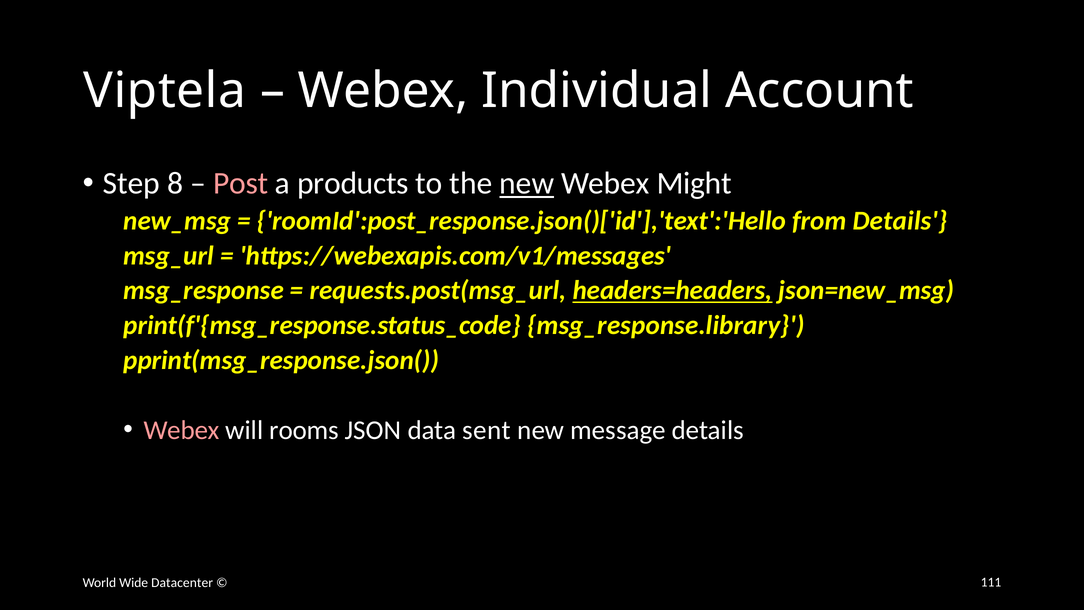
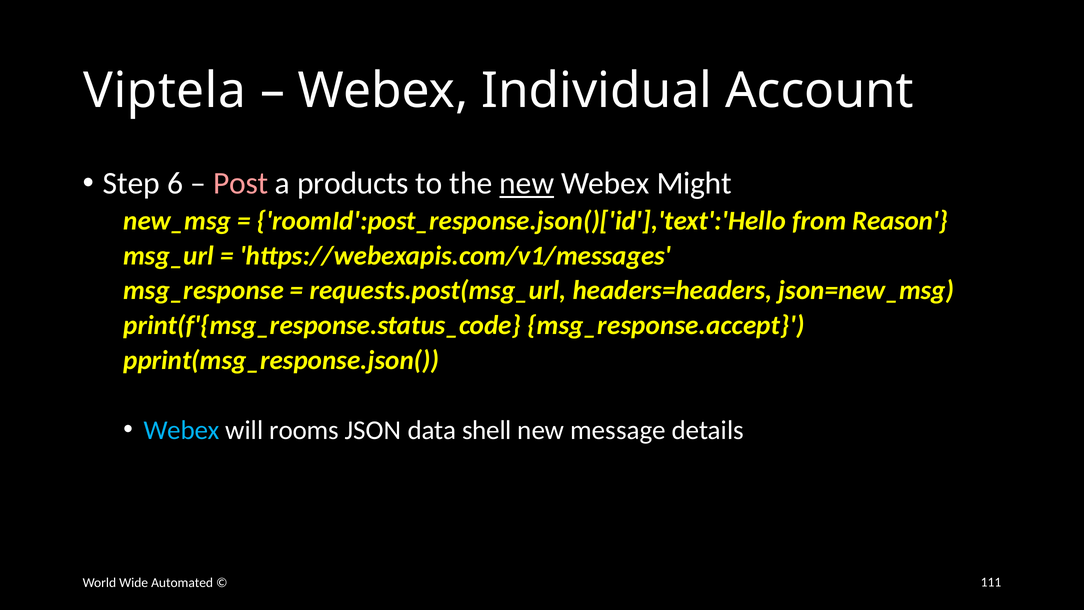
8: 8 -> 6 (175, 183)
from Details: Details -> Reason (900, 221)
headers=headers underline: present -> none (672, 290)
msg_response.library: msg_response.library -> msg_response.accept (666, 325)
Webex colour: pink -> light blue (182, 430)
sent: sent -> shell (487, 430)
Datacenter: Datacenter -> Automated (182, 582)
